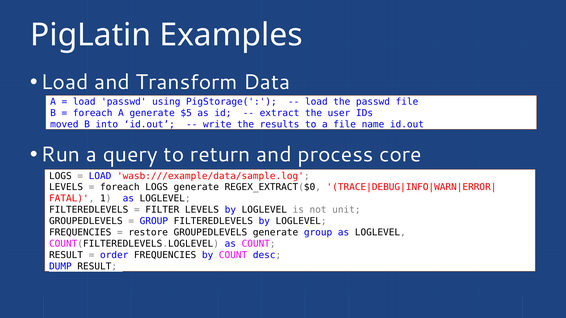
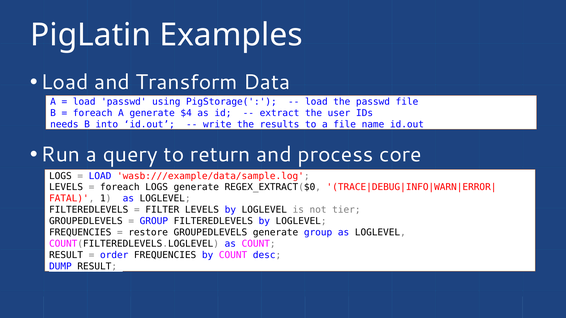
$5: $5 -> $4 (186, 113)
moved: moved -> needs (64, 124)
unit: unit -> tier (346, 210)
